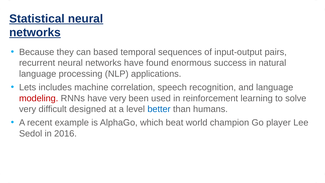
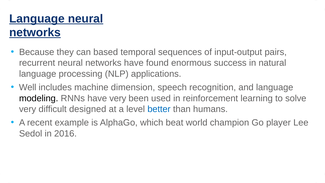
Statistical: Statistical -> Language (37, 19)
Lets: Lets -> Well (28, 87)
correlation: correlation -> dimension (133, 87)
modeling colour: red -> black (39, 98)
